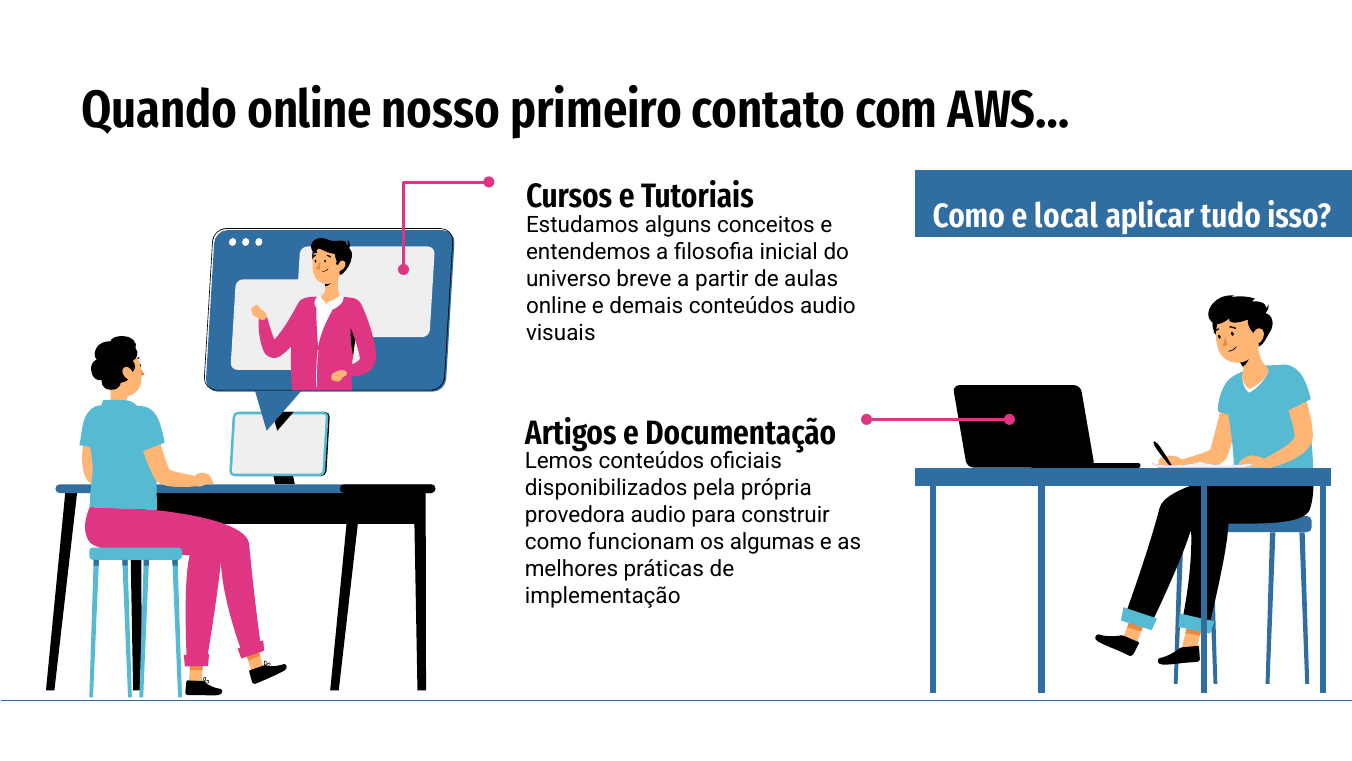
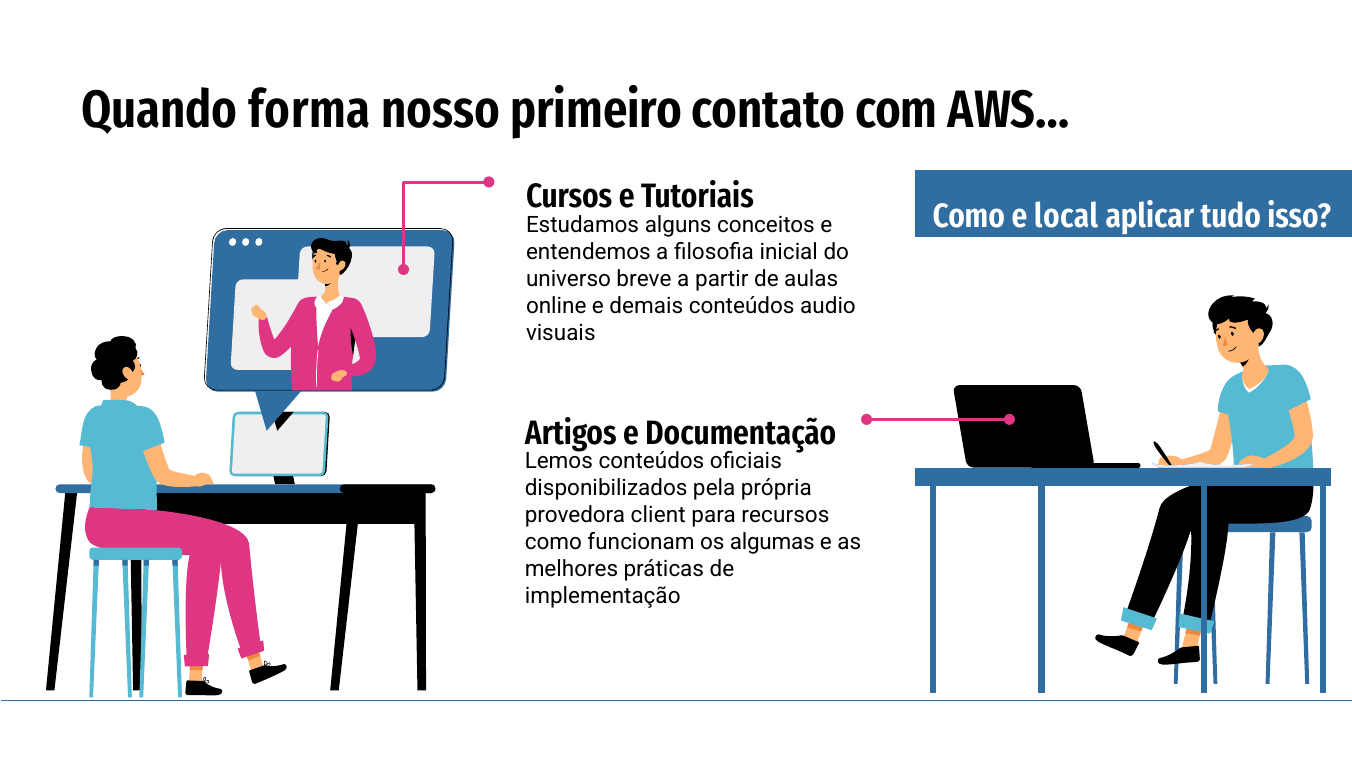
Quando online: online -> forma (309, 110)
provedora audio: audio -> client (658, 515)
construir: construir -> recursos (785, 515)
